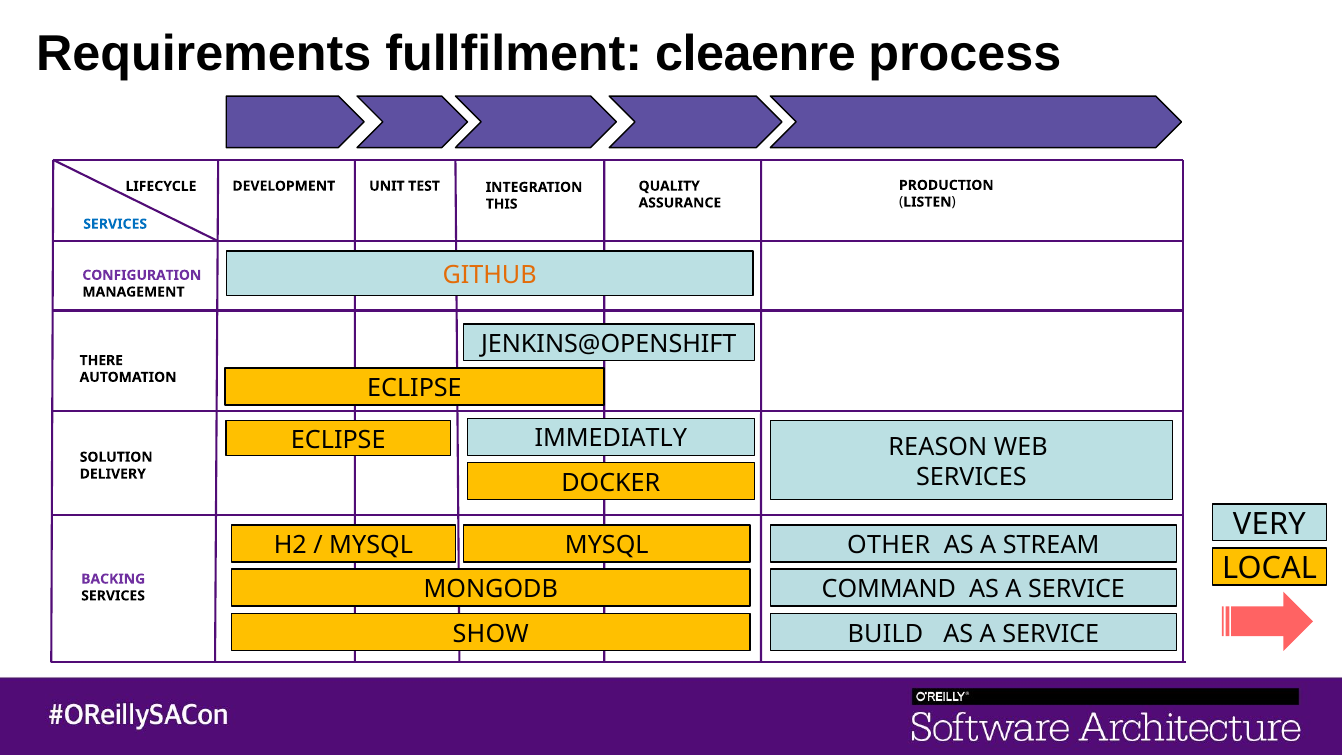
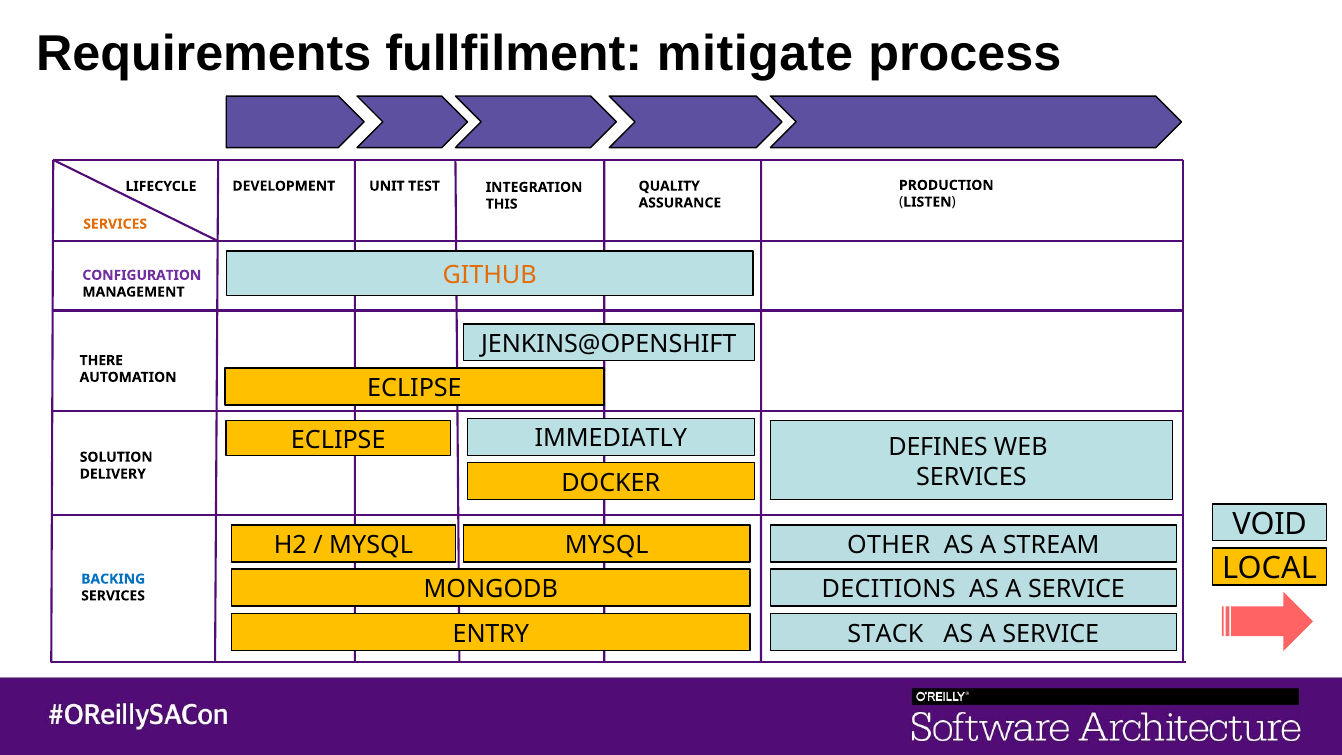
cleaenre: cleaenre -> mitigate (755, 54)
SERVICES colour: blue -> orange (115, 224)
REASON: REASON -> DEFINES (938, 447)
VERY: VERY -> VOID (1270, 524)
BACKING colour: purple -> blue (113, 579)
COMMAND: COMMAND -> DECITIONS (889, 589)
SHOW: SHOW -> ENTRY (491, 634)
BUILD: BUILD -> STACK (885, 634)
